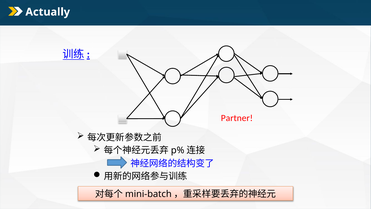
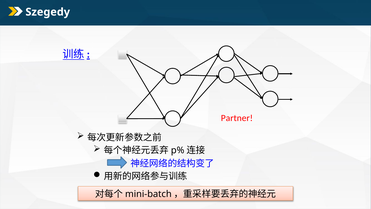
Actually: Actually -> Szegedy (48, 12)
